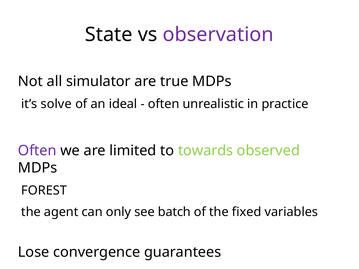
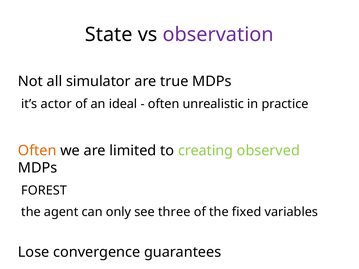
solve: solve -> actor (56, 104)
Often colour: purple -> orange (37, 151)
towards: towards -> creating (206, 151)
batch: batch -> three (174, 212)
